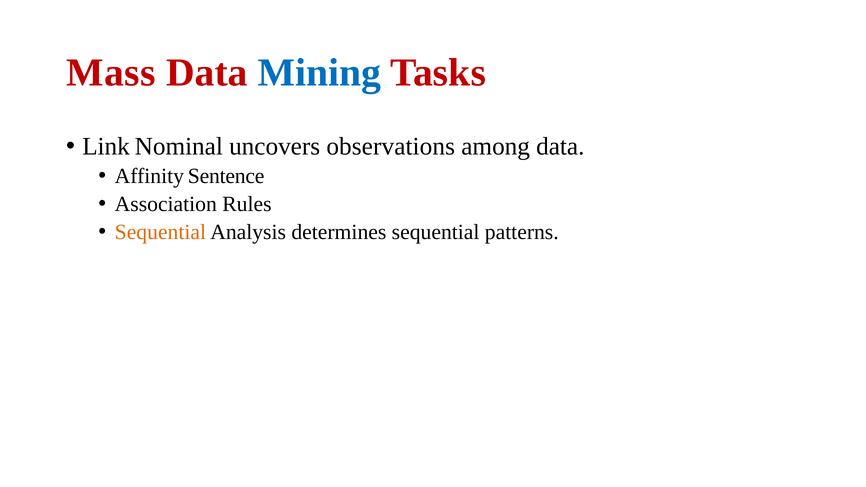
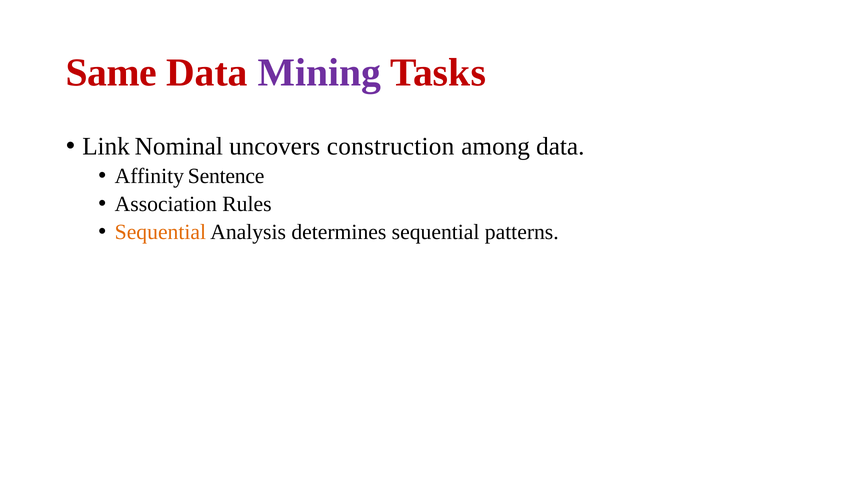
Mass: Mass -> Same (111, 73)
Mining colour: blue -> purple (319, 73)
observations: observations -> construction (391, 146)
